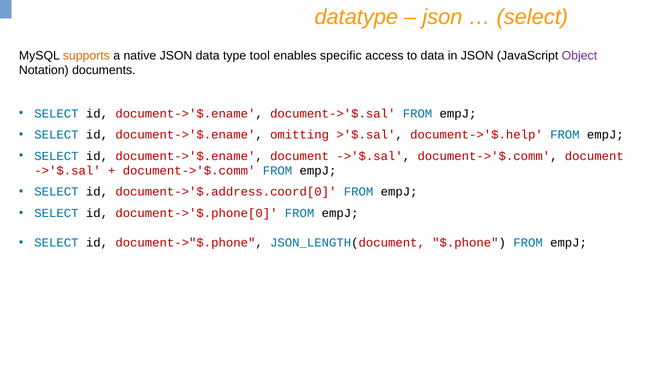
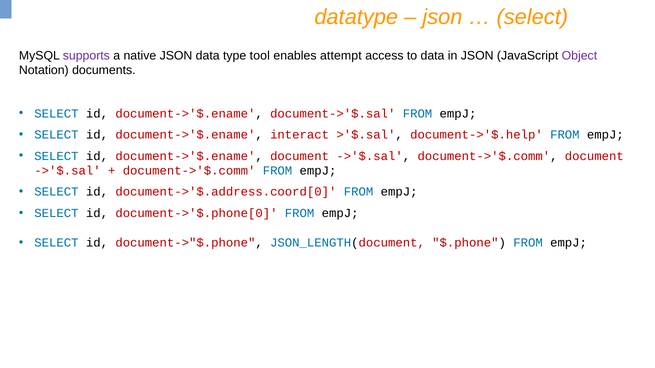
supports colour: orange -> purple (86, 56)
specific: specific -> attempt (341, 56)
omitting: omitting -> interact (300, 135)
